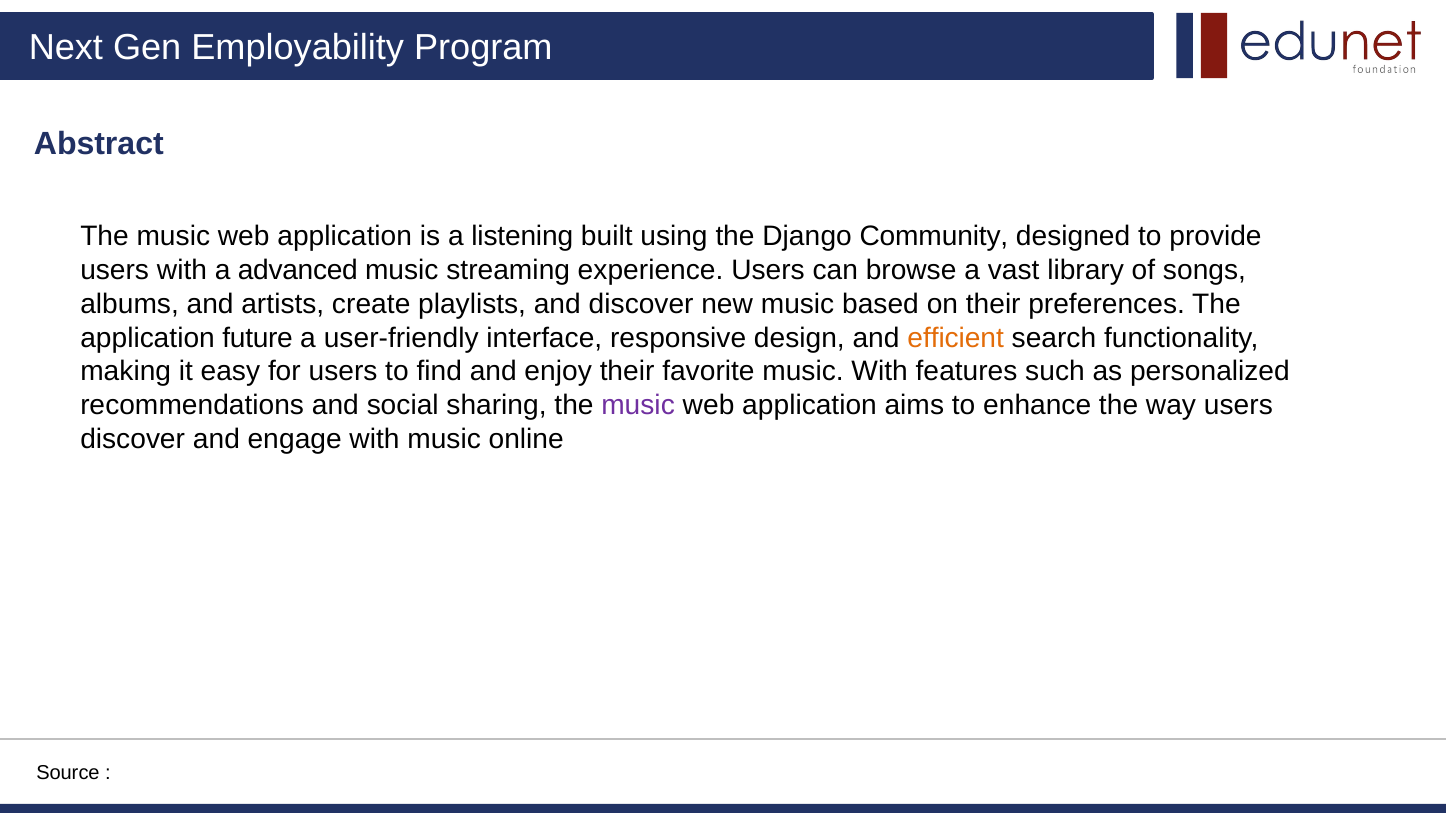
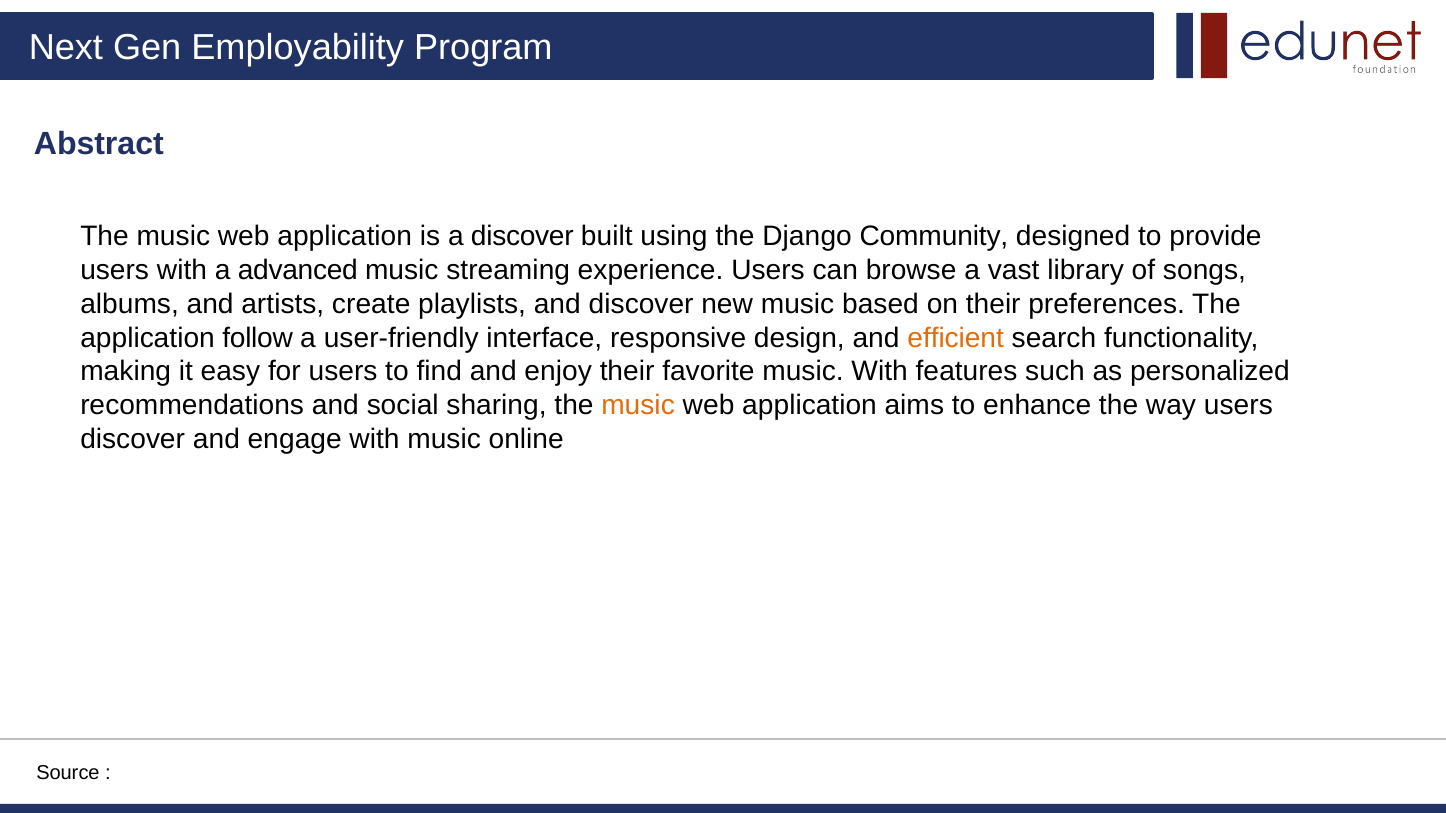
a listening: listening -> discover (522, 237)
future: future -> follow (258, 338)
music colour: purple -> orange (638, 406)
